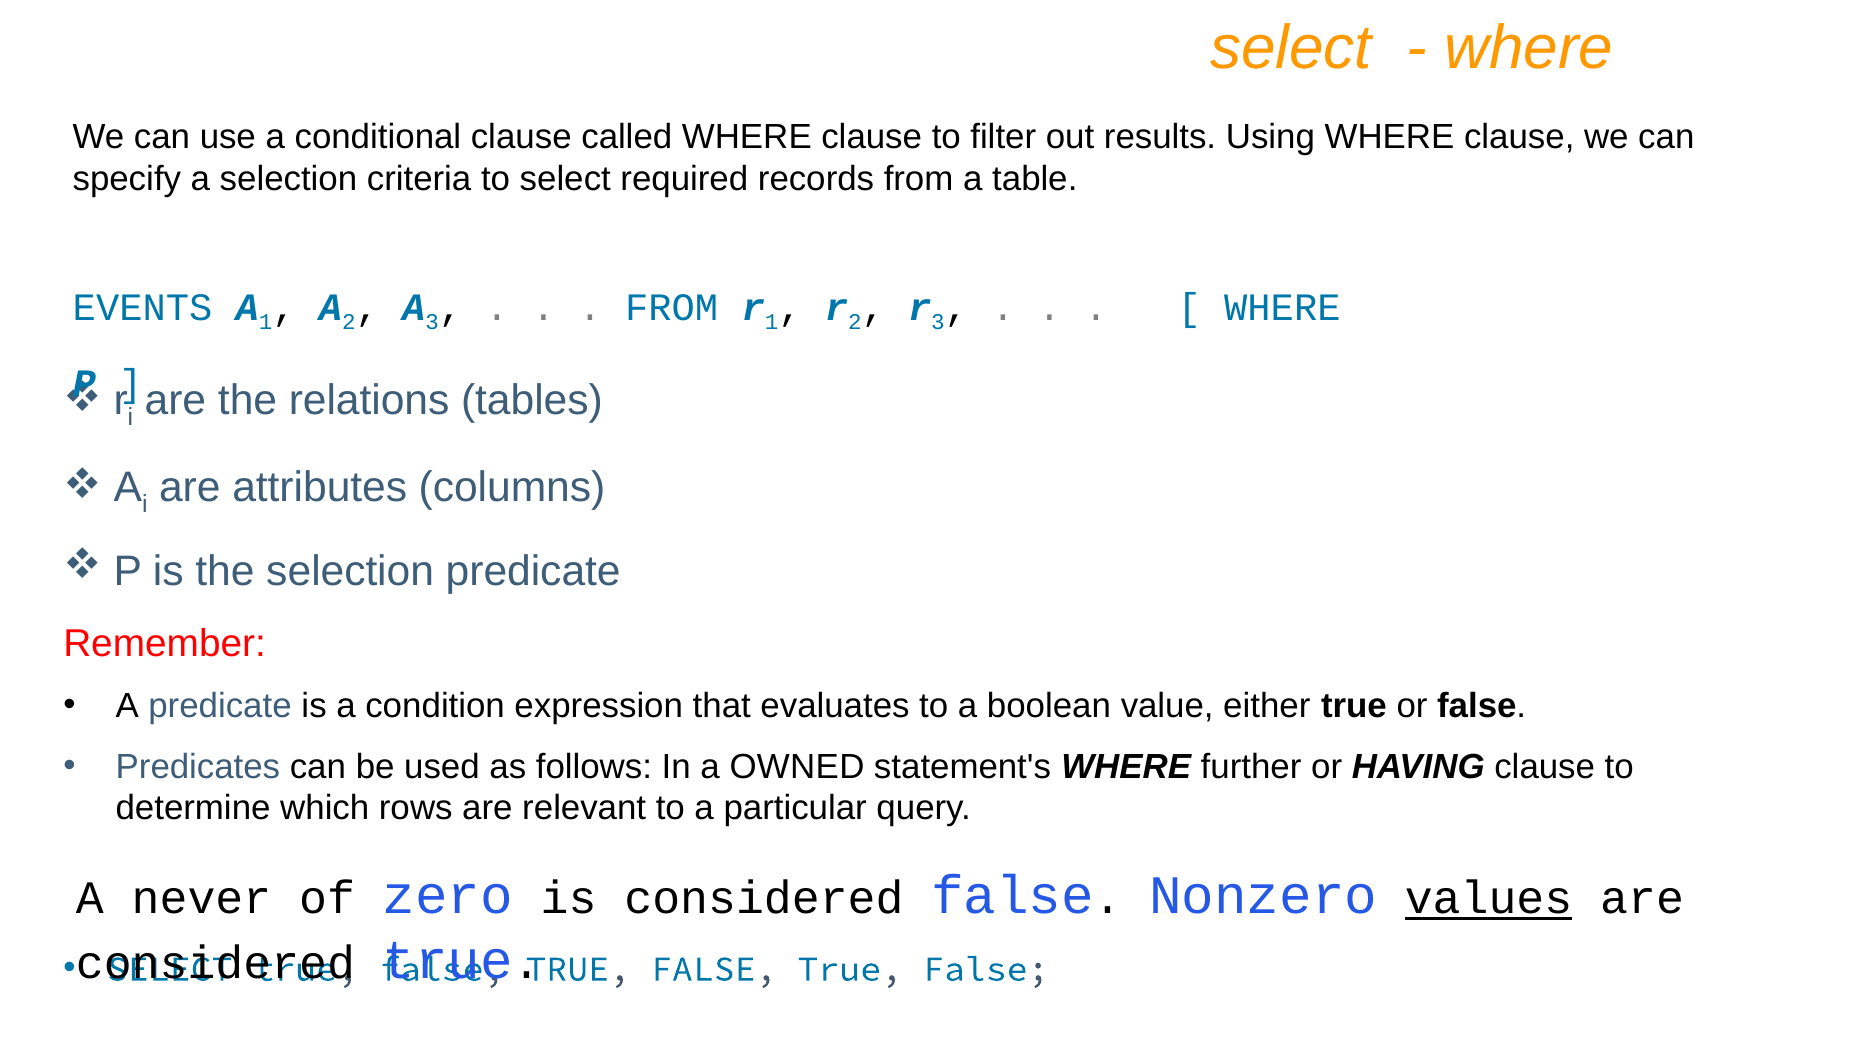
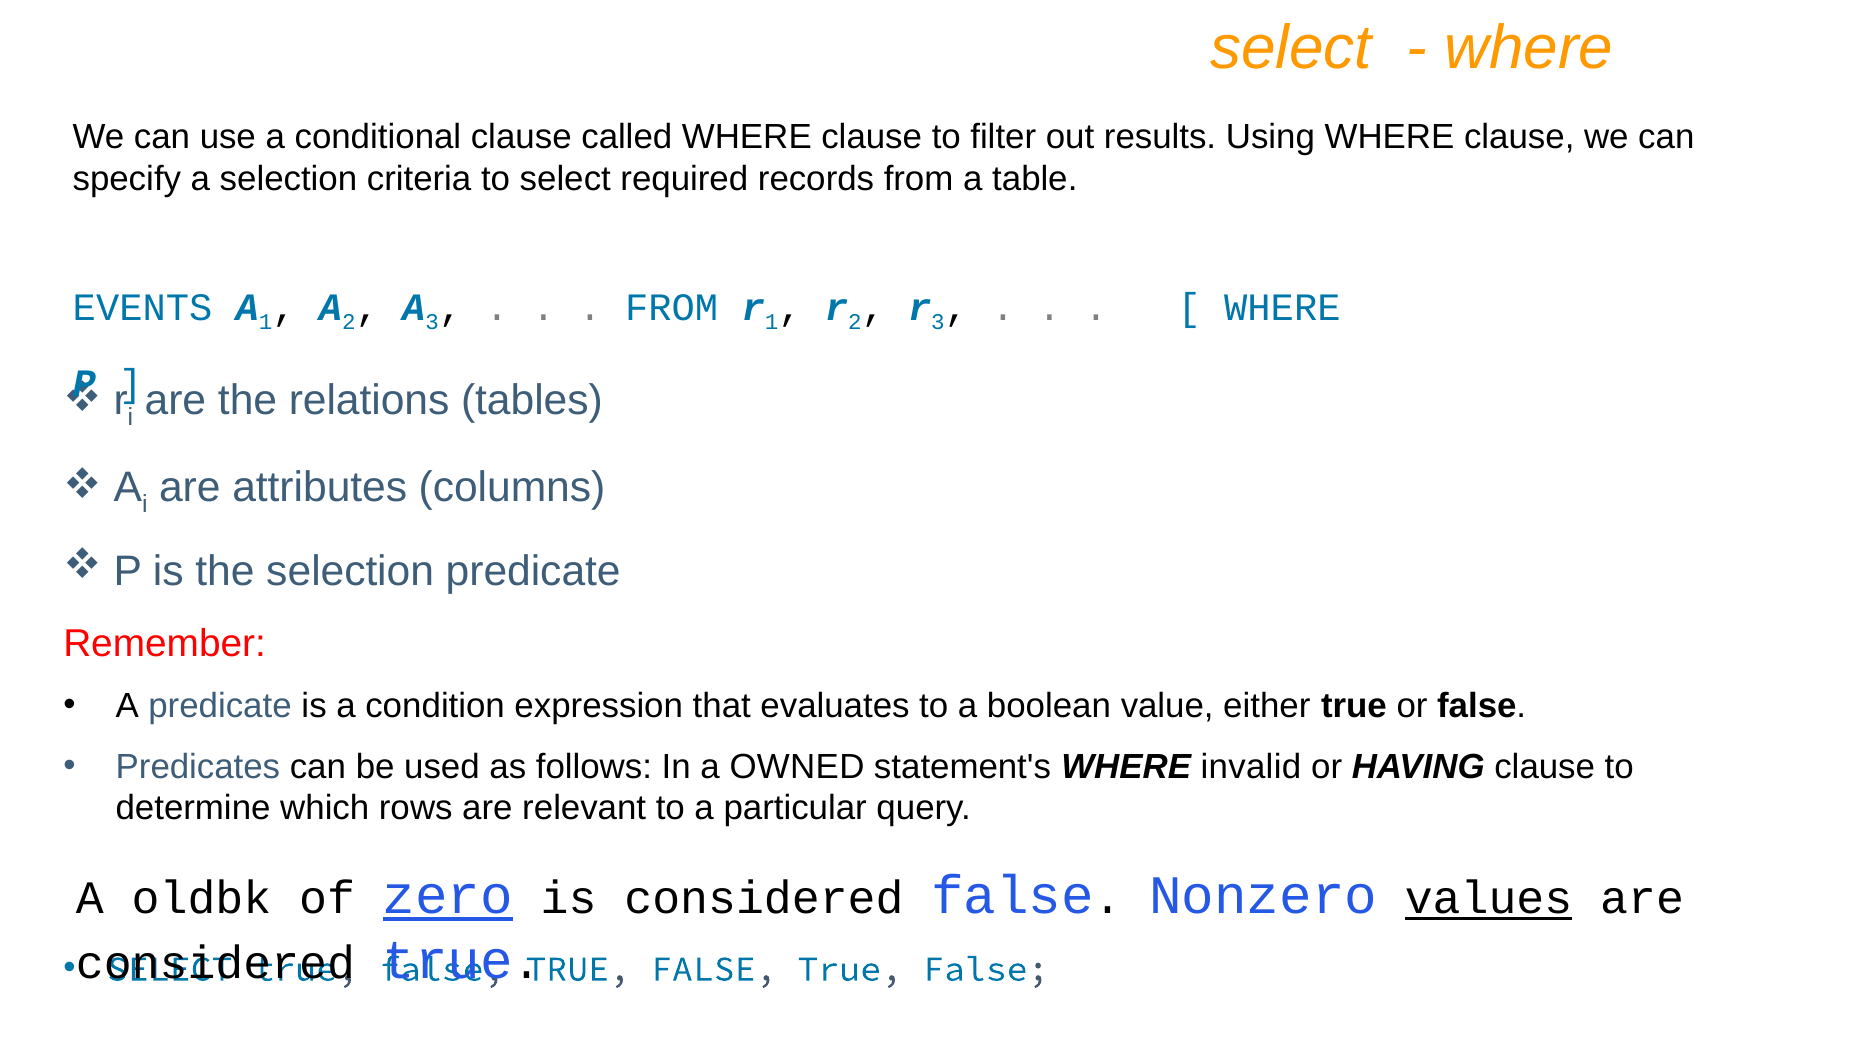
further: further -> invalid (1251, 767)
never: never -> oldbk (201, 898)
zero underline: none -> present (448, 896)
